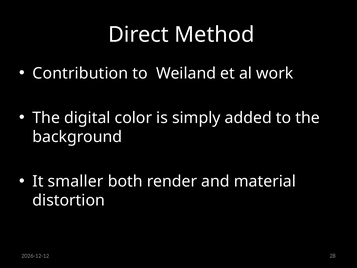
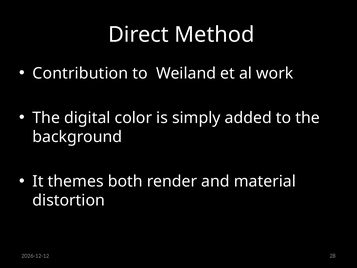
smaller: smaller -> themes (76, 181)
